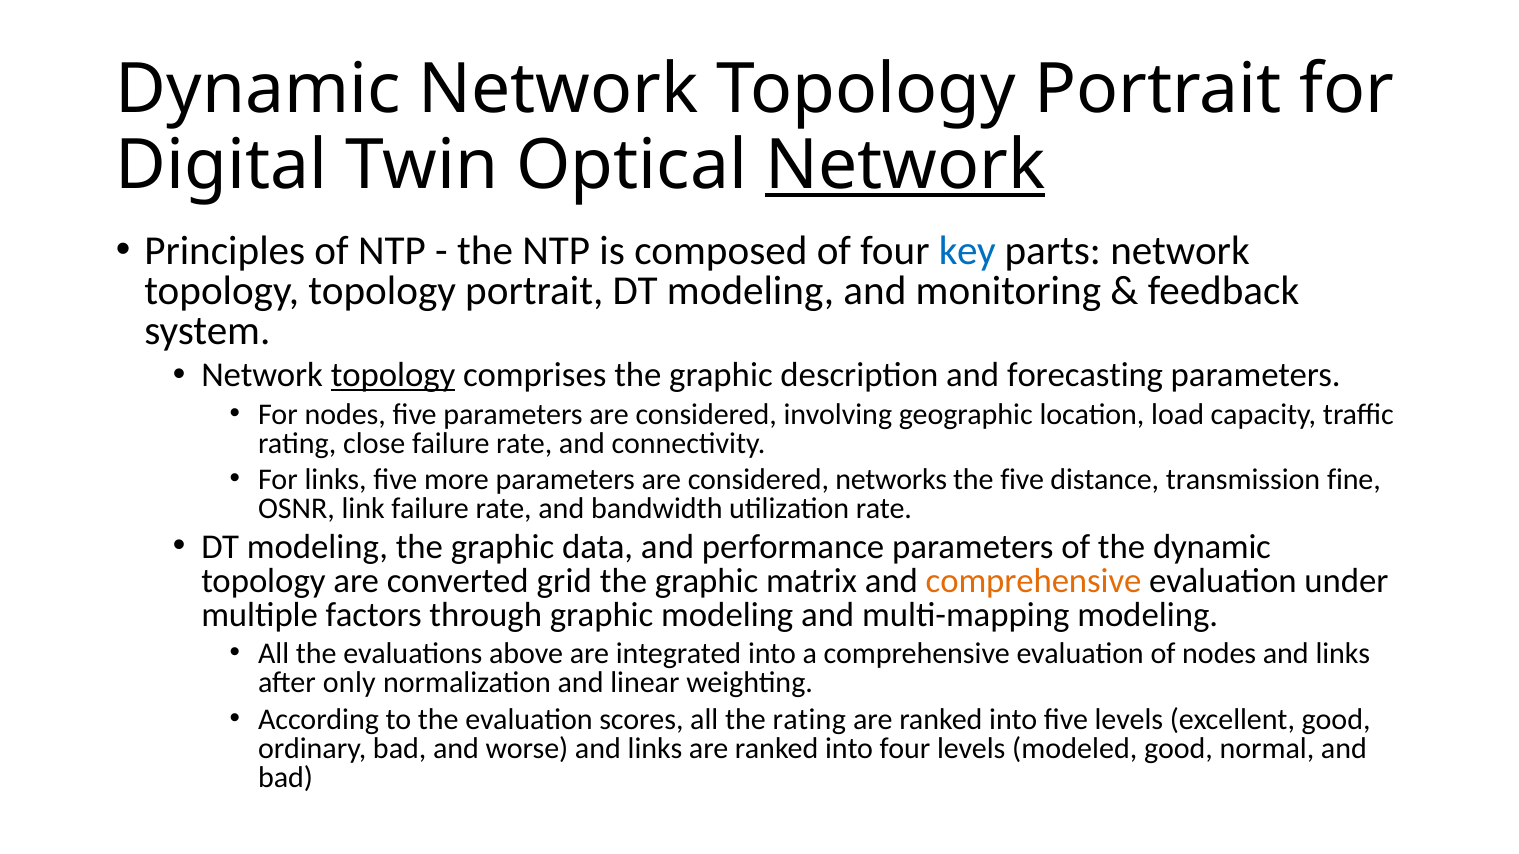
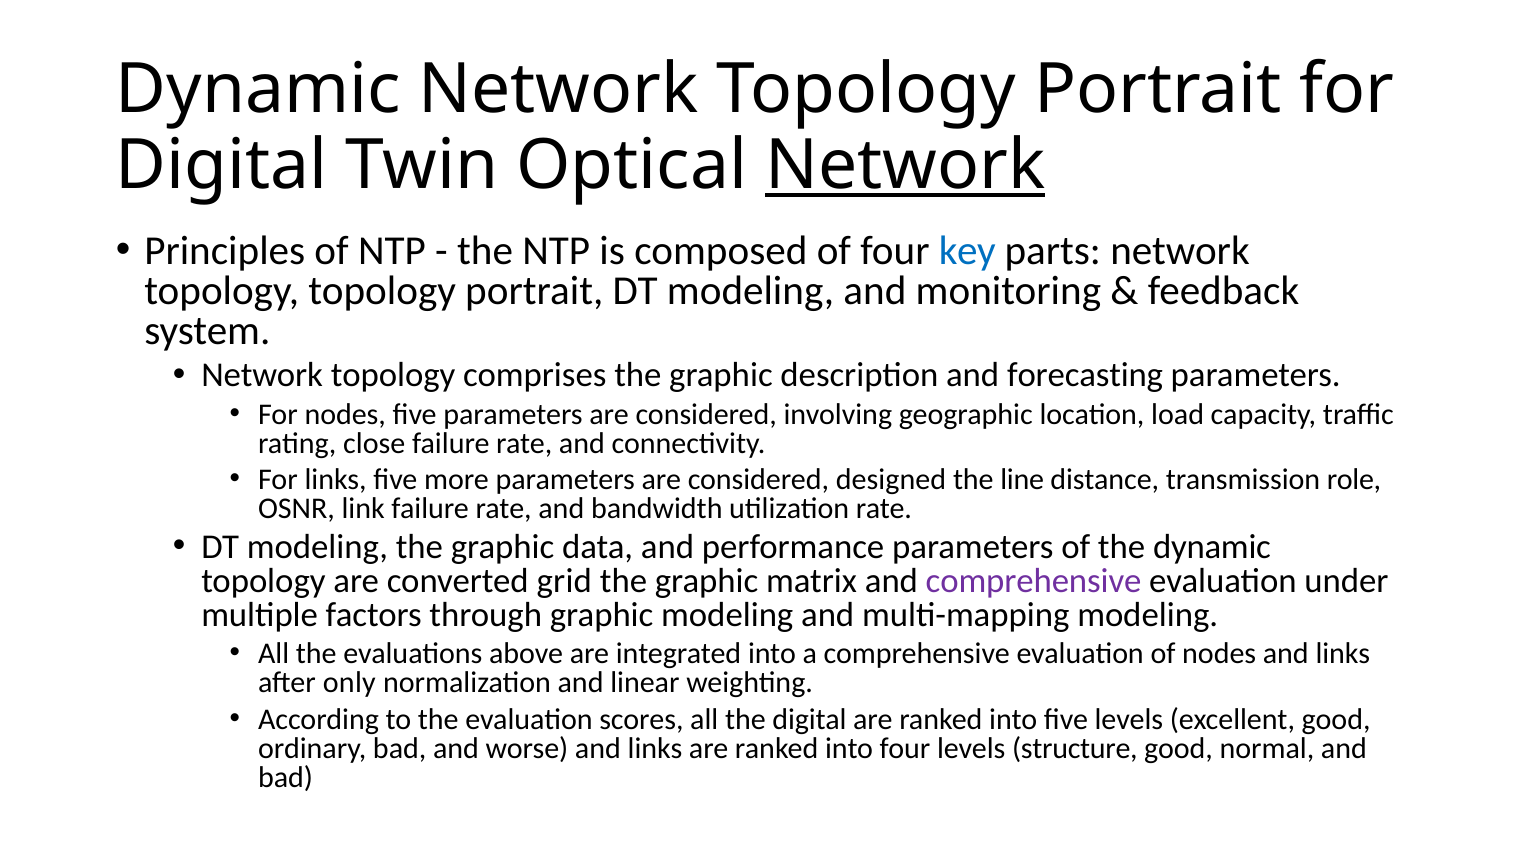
topology underline: present -> none (393, 376)
networks: networks -> designed (891, 480)
the five: five -> line (1022, 480)
fine: fine -> role (1354, 480)
comprehensive colour: orange -> purple (1034, 581)
the rating: rating -> digital (810, 719)
modeled: modeled -> structure (1075, 749)
